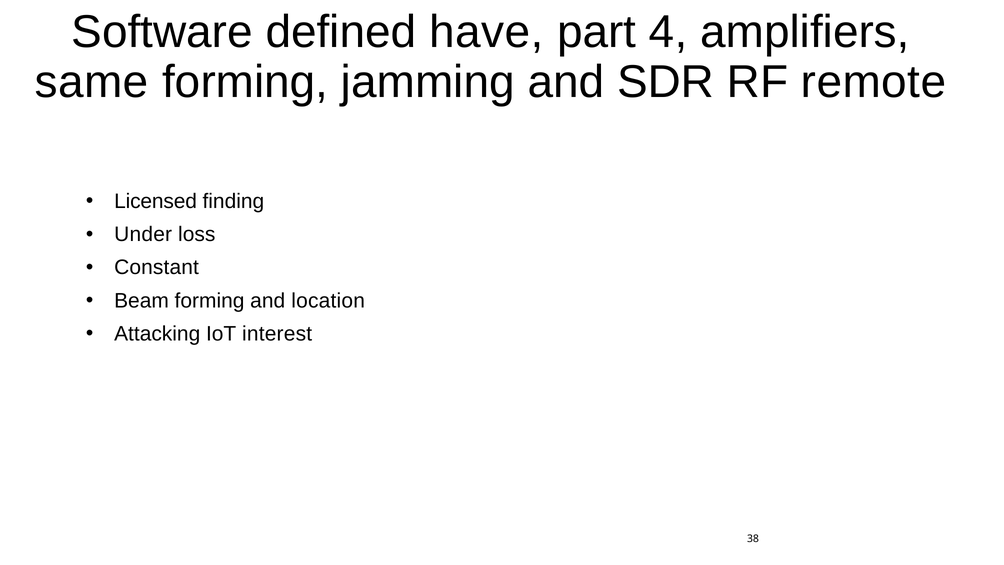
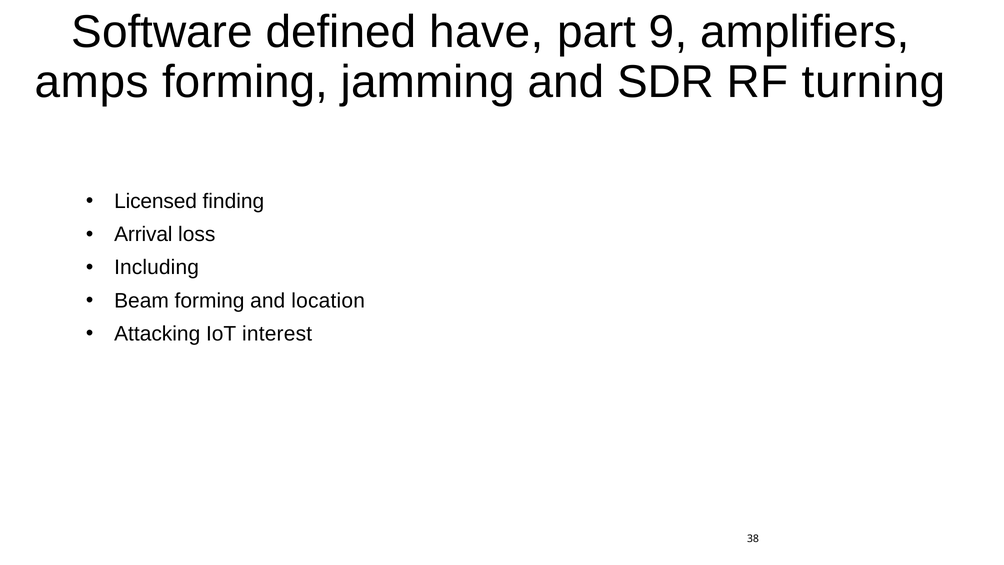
4: 4 -> 9 (668, 32)
same: same -> amps (92, 82)
remote: remote -> turning (874, 82)
Under: Under -> Arrival (143, 234)
Constant: Constant -> Including (157, 267)
